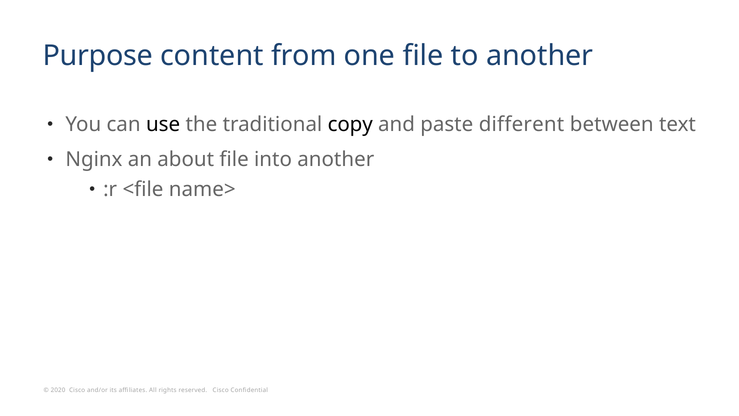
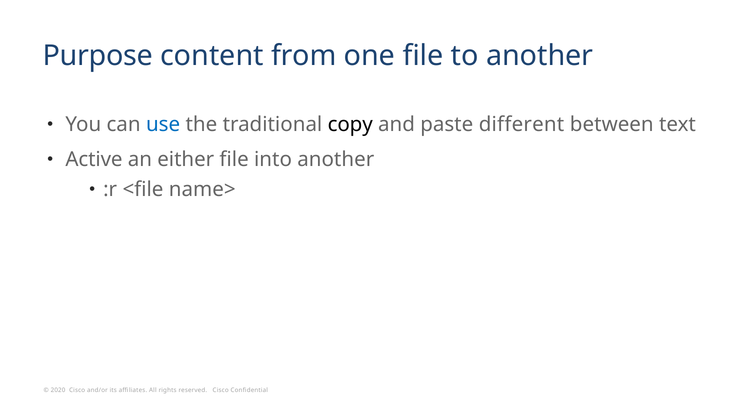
use colour: black -> blue (163, 125)
Nginx: Nginx -> Active (94, 159)
about: about -> either (186, 159)
